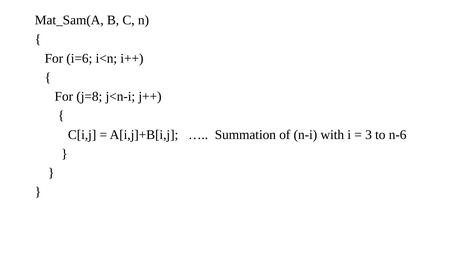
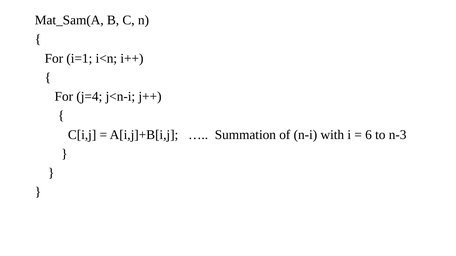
i=6: i=6 -> i=1 (79, 58)
j=8: j=8 -> j=4 (89, 97)
3: 3 -> 6 (369, 135)
n-6: n-6 -> n-3 (398, 135)
